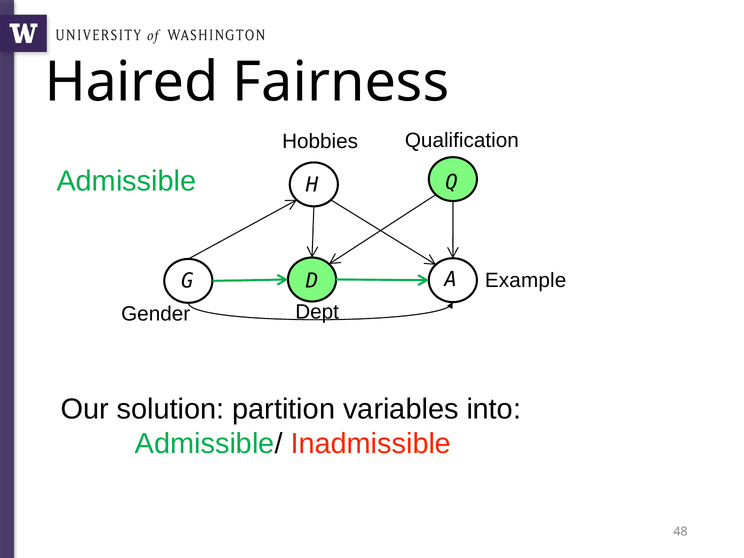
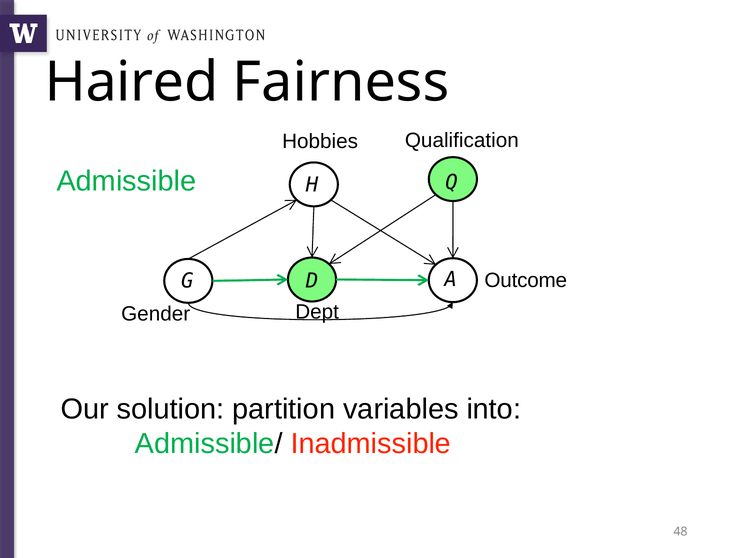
Example: Example -> Outcome (526, 280)
